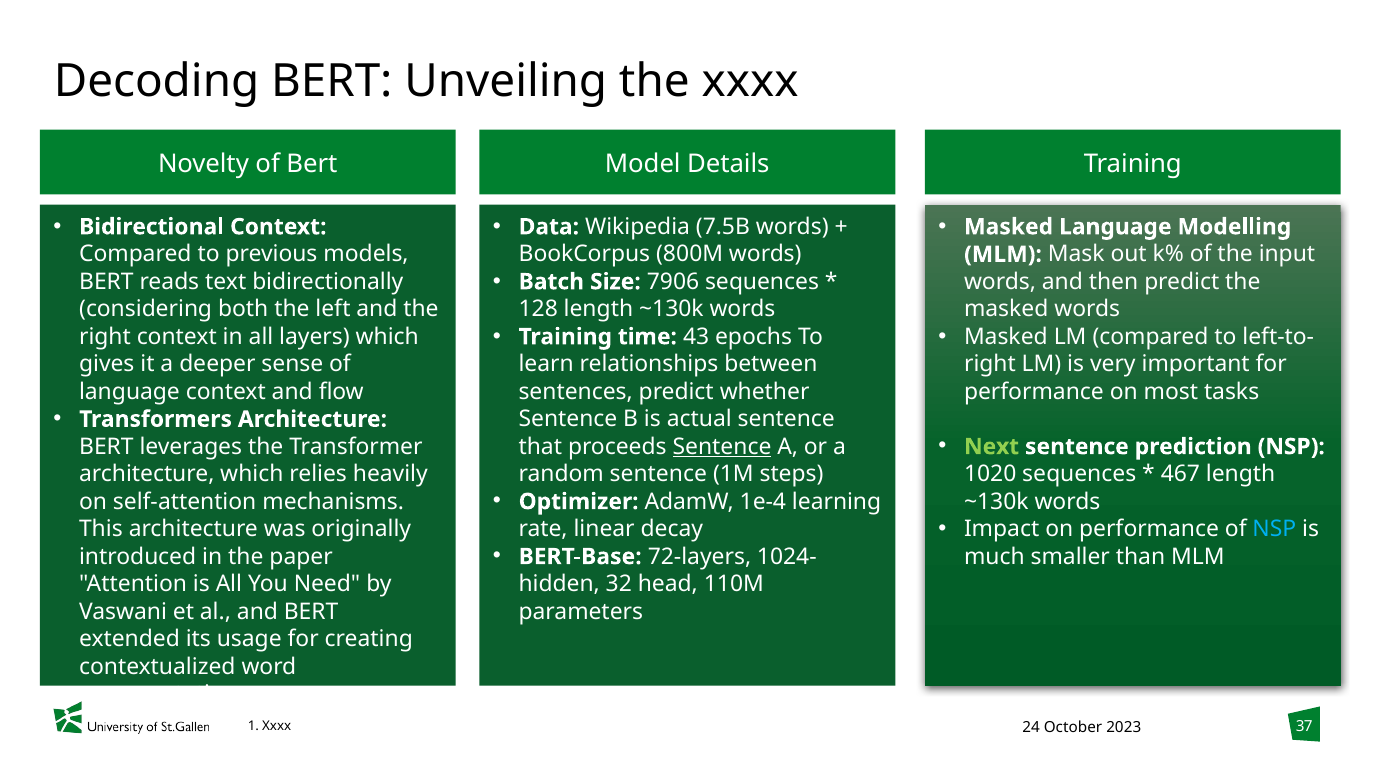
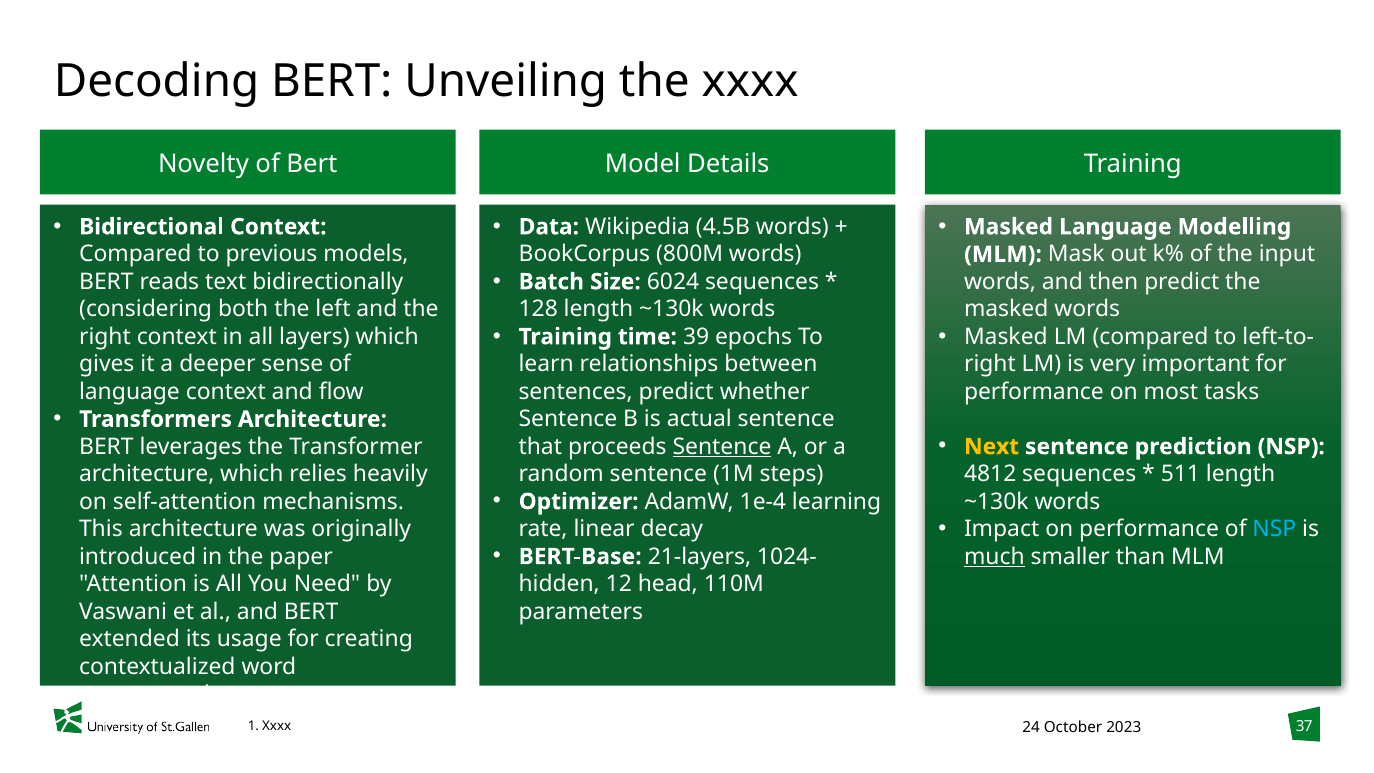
7.5B: 7.5B -> 4.5B (723, 227)
7906: 7906 -> 6024 (673, 282)
43: 43 -> 39 (696, 337)
Next colour: light green -> yellow (992, 447)
1020: 1020 -> 4812 (990, 474)
467: 467 -> 511 (1180, 474)
72-layers: 72-layers -> 21-layers (699, 557)
much underline: none -> present (994, 557)
32: 32 -> 12 (619, 584)
